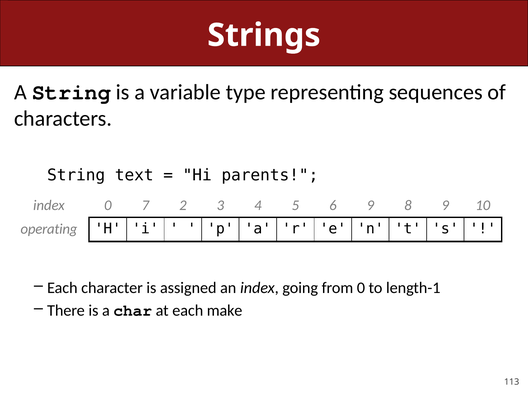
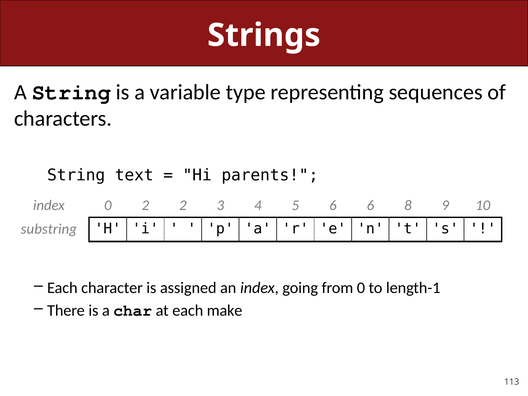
0 7: 7 -> 2 (145, 205)
6 9: 9 -> 6 (370, 205)
operating: operating -> substring (49, 229)
